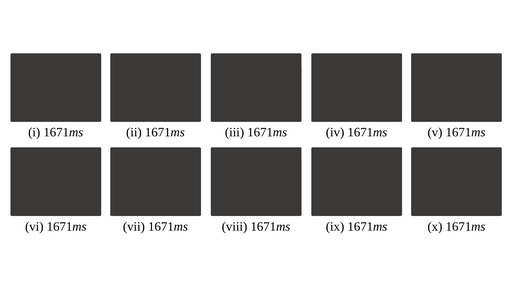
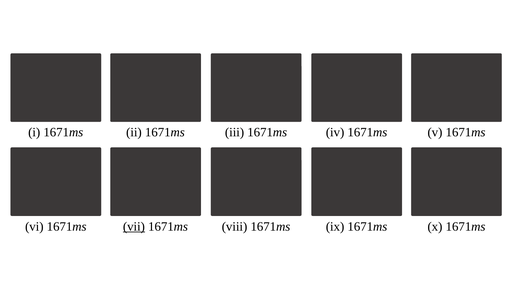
vii underline: none -> present (134, 226)
